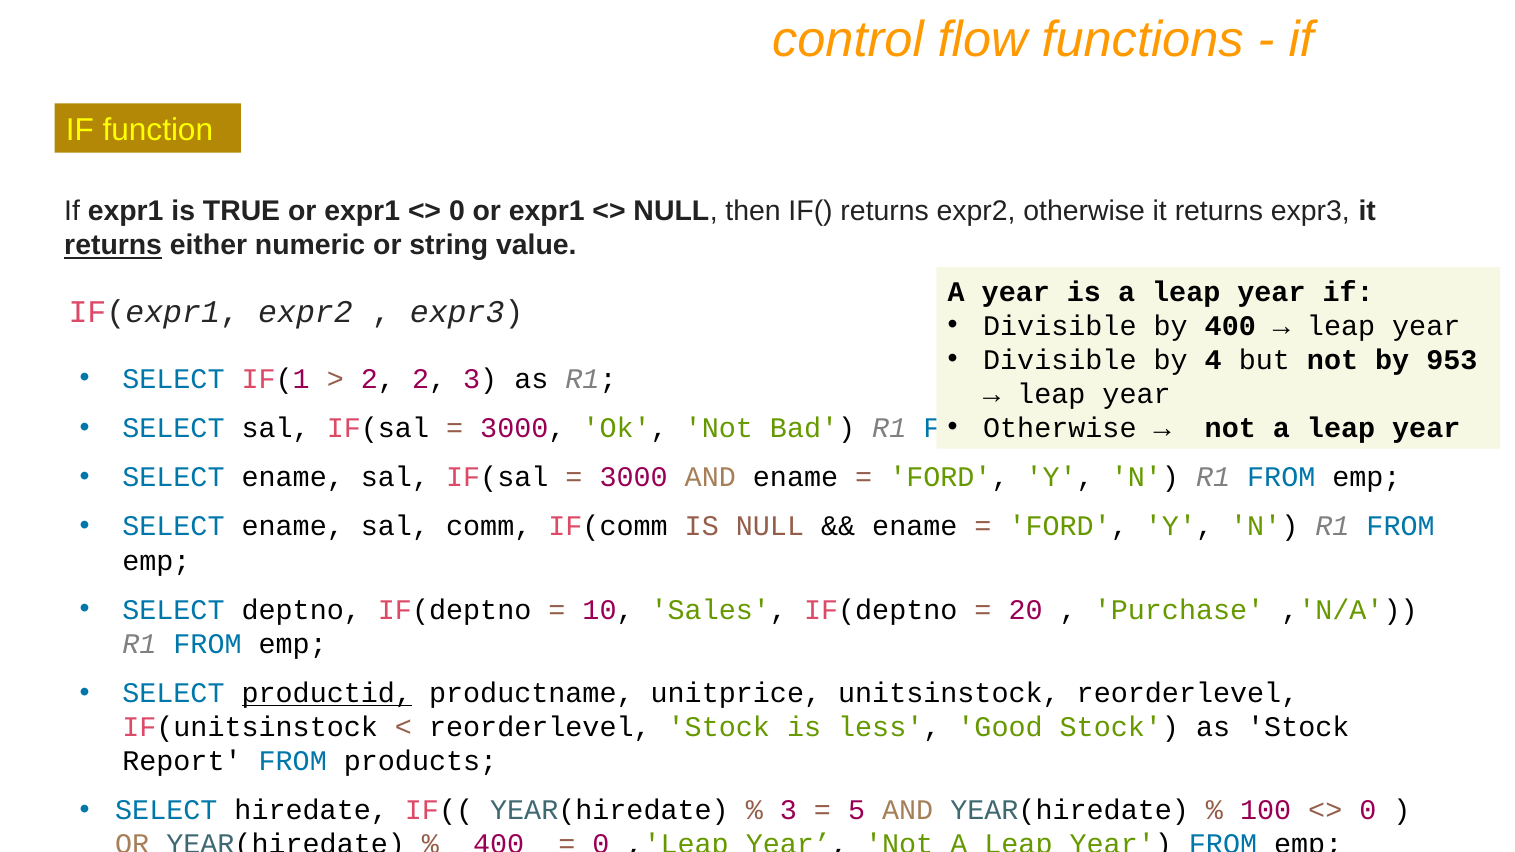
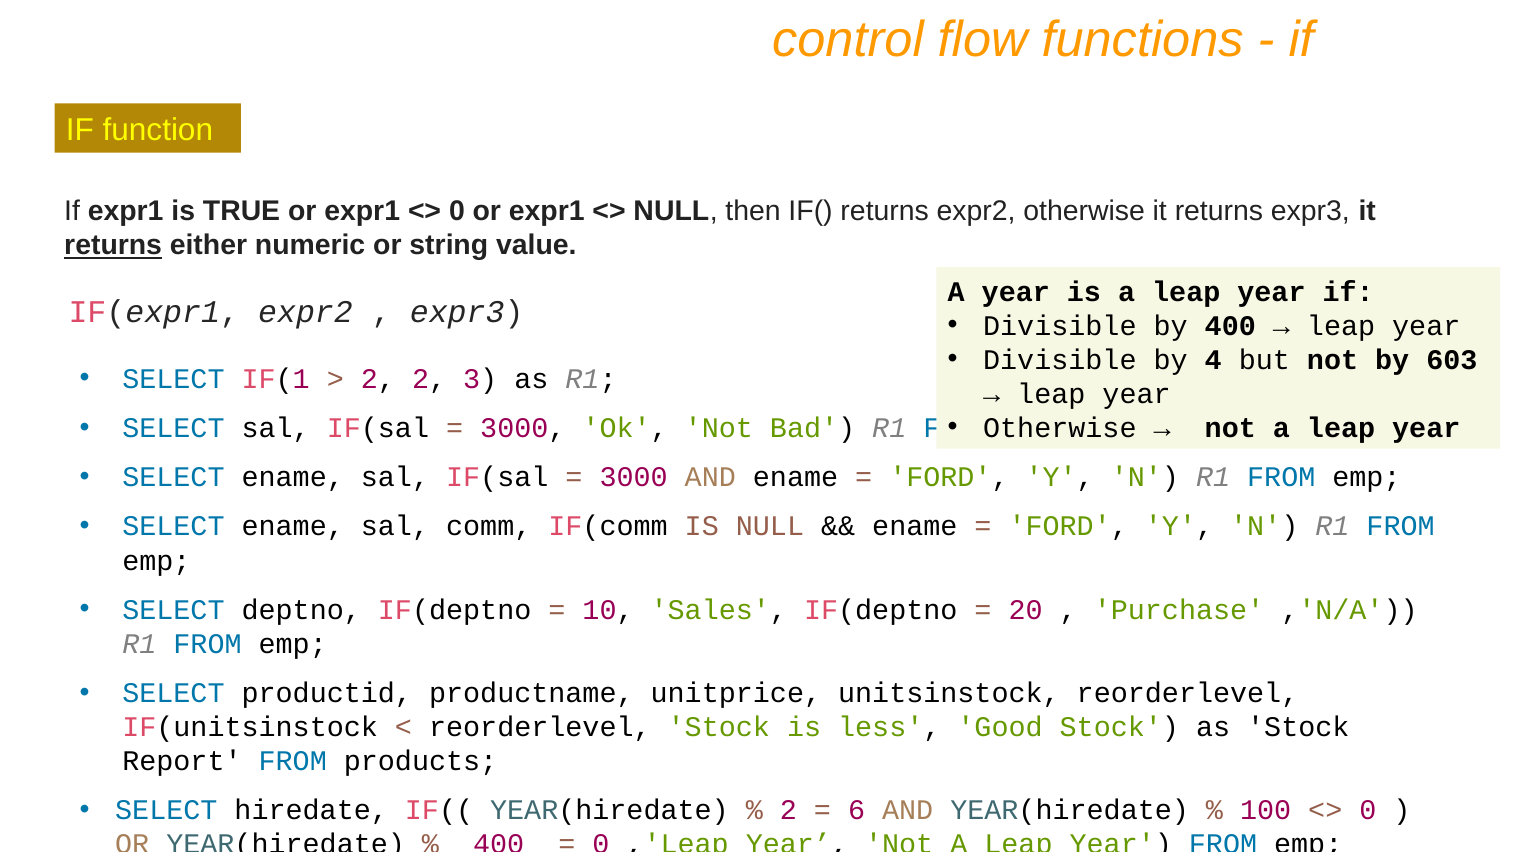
953: 953 -> 603 (1452, 360)
productid underline: present -> none (327, 693)
3: 3 -> 2 (788, 811)
5: 5 -> 6 (857, 811)
